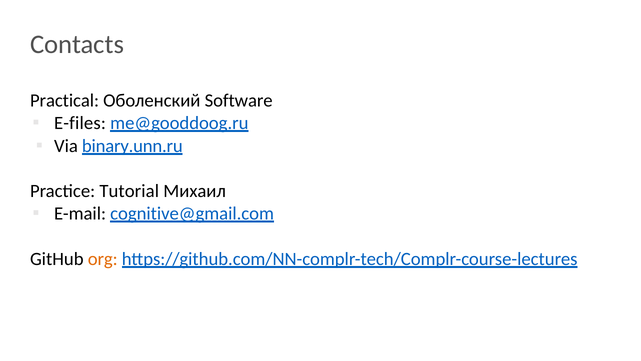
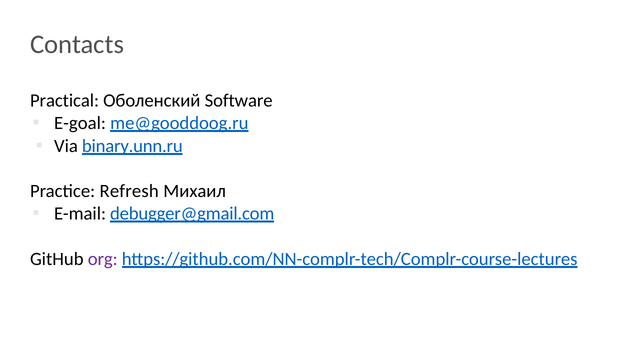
E-files: E-files -> E-goal (80, 123)
Tutorial: Tutorial -> Refresh (129, 191)
cognitive@gmail.com: cognitive@gmail.com -> debugger@gmail.com (192, 213)
org colour: orange -> purple (103, 259)
